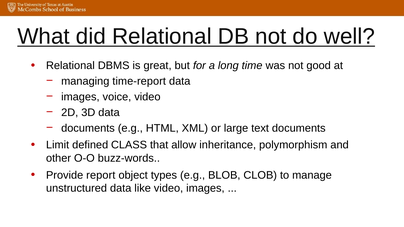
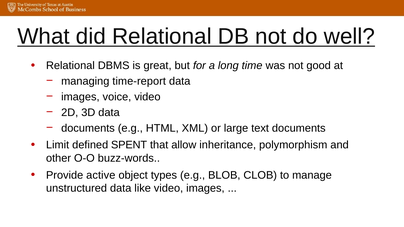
CLASS: CLASS -> SPENT (129, 145)
report: report -> active (101, 175)
